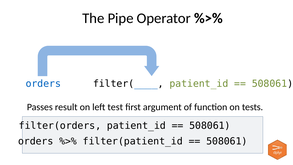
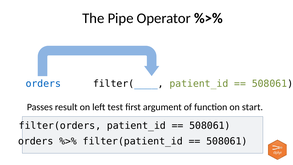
tests: tests -> start (252, 107)
